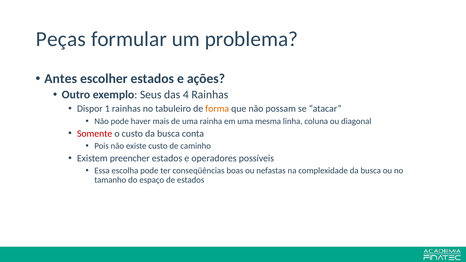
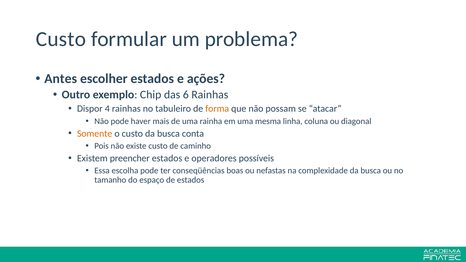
Peças: Peças -> Custo (61, 39)
Seus: Seus -> Chip (151, 95)
4: 4 -> 6 (186, 95)
1: 1 -> 4 (107, 109)
Somente colour: red -> orange (95, 134)
